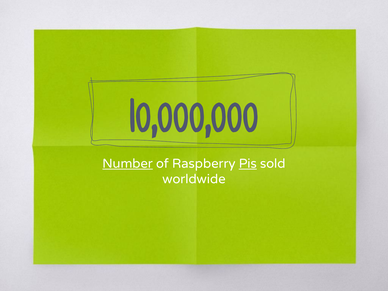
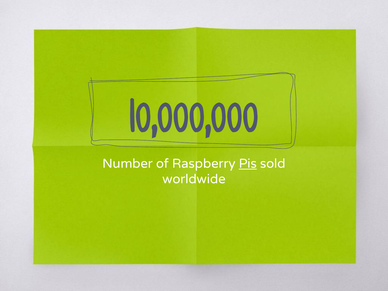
Number underline: present -> none (128, 164)
